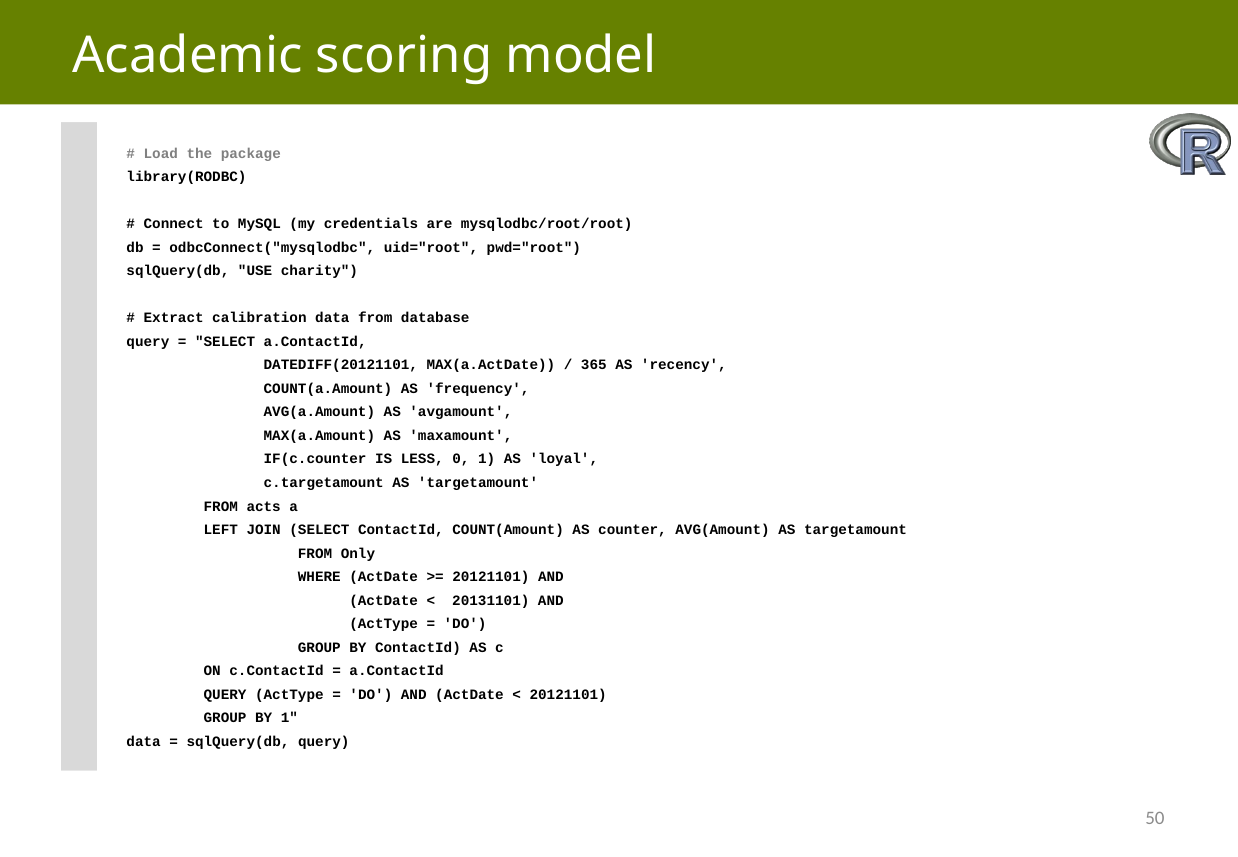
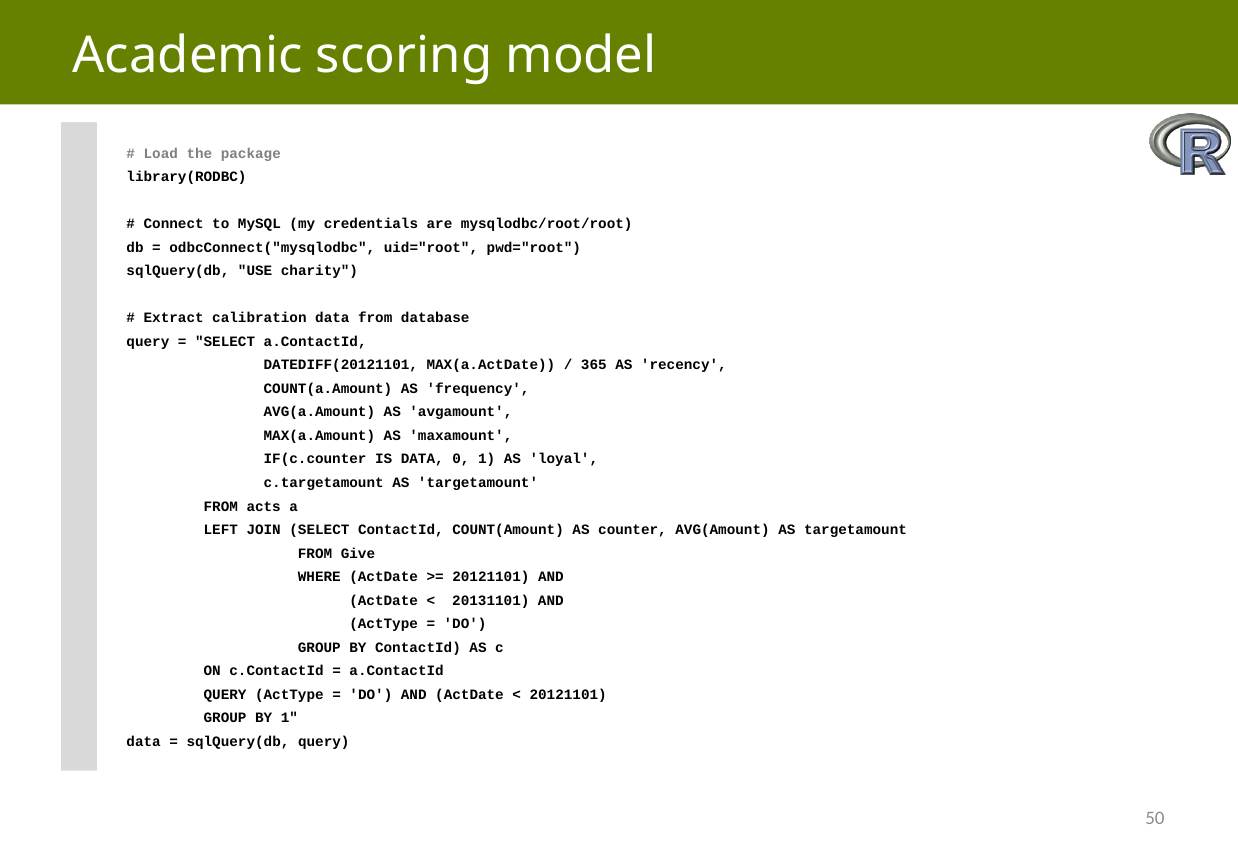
IS LESS: LESS -> DATA (422, 459)
Only: Only -> Give (358, 553)
